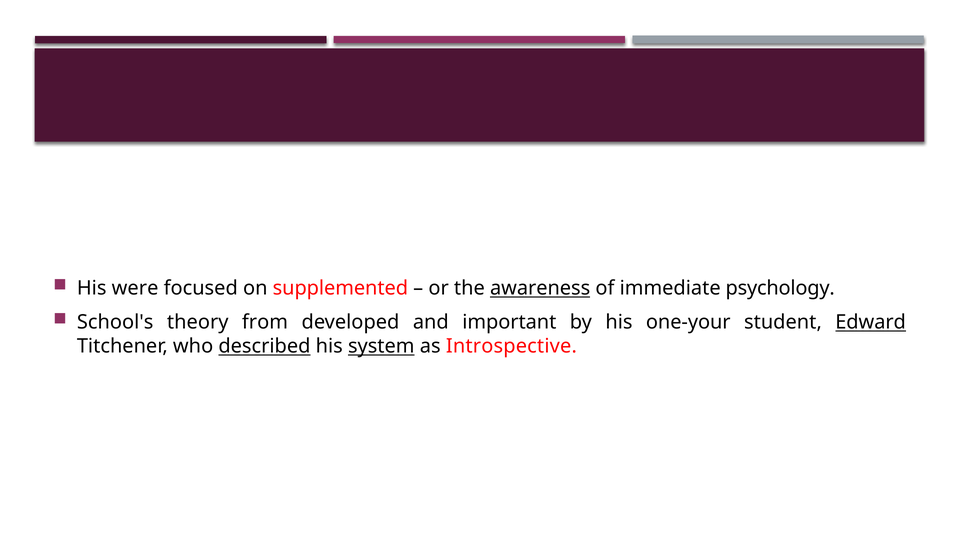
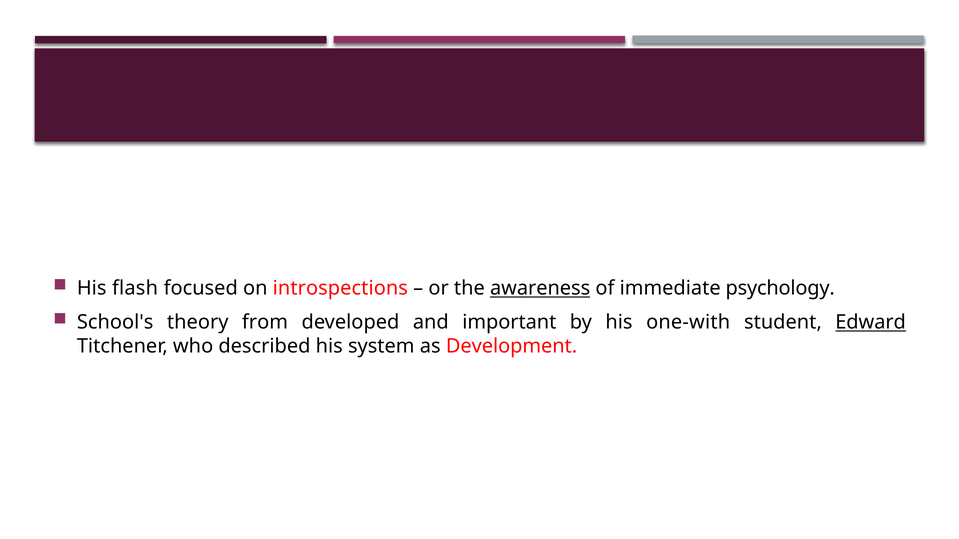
were: were -> flash (135, 289)
supplemented: supplemented -> introspections (340, 289)
one-your: one-your -> one-with (688, 323)
described underline: present -> none (264, 347)
system underline: present -> none (381, 347)
Introspective: Introspective -> Development (512, 347)
